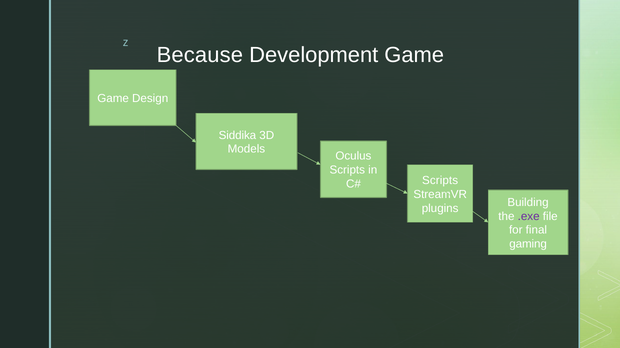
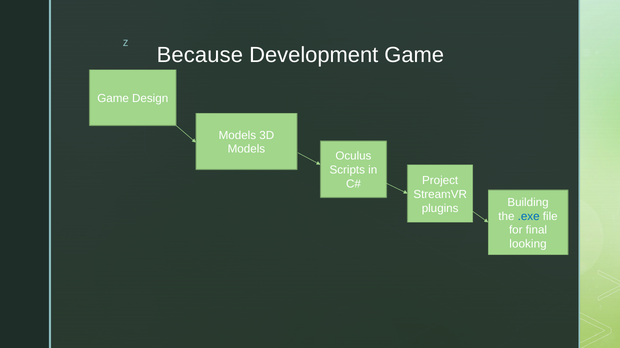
Siddika: Siddika -> Models (237, 135)
Scripts: Scripts -> Project (440, 181)
.exe colour: purple -> blue (529, 217)
gaming: gaming -> looking (528, 245)
